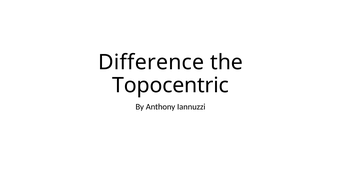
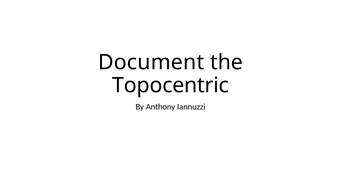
Difference: Difference -> Document (151, 62)
